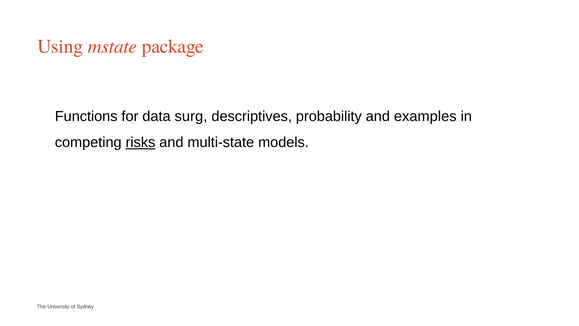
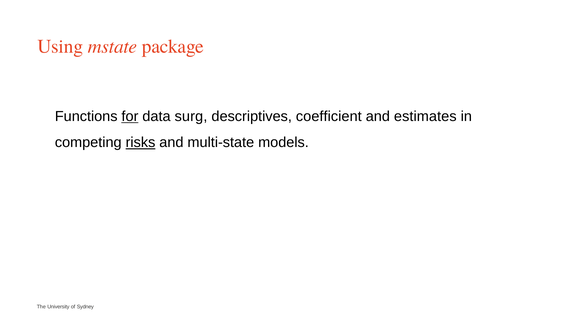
for underline: none -> present (130, 116)
probability: probability -> coefficient (329, 116)
examples: examples -> estimates (425, 116)
